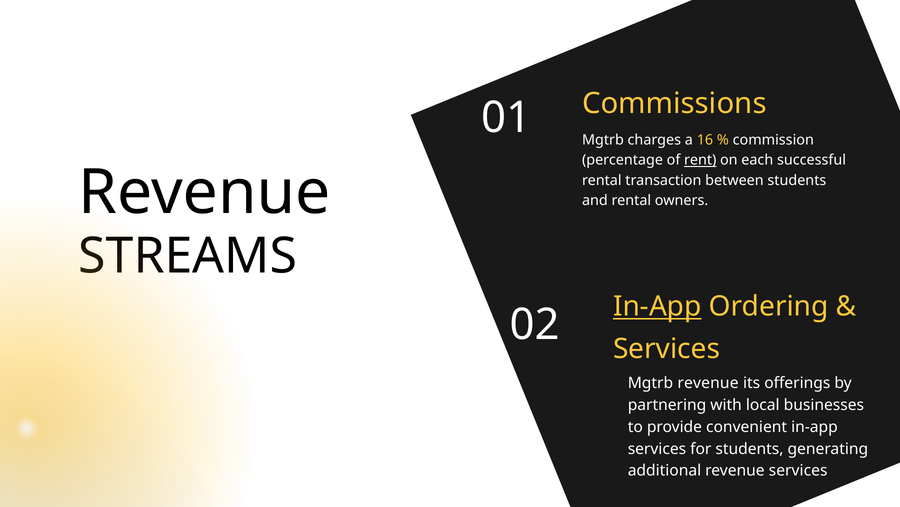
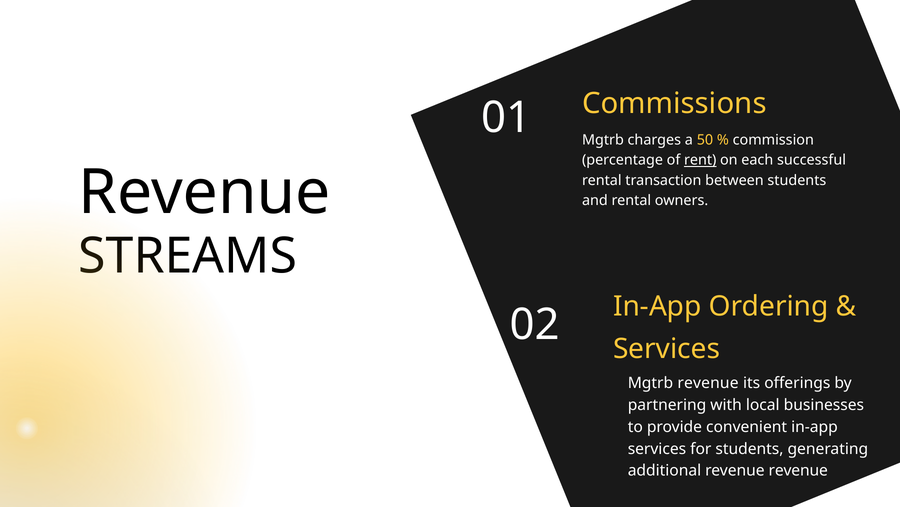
16: 16 -> 50 (705, 140)
In-App underline: present -> none (657, 306)
revenue services: services -> revenue (798, 470)
